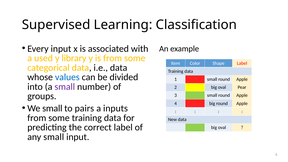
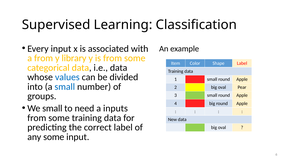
a used: used -> from (44, 58)
small colour: purple -> blue (65, 87)
pairs: pairs -> need (84, 108)
any small: small -> some (54, 137)
